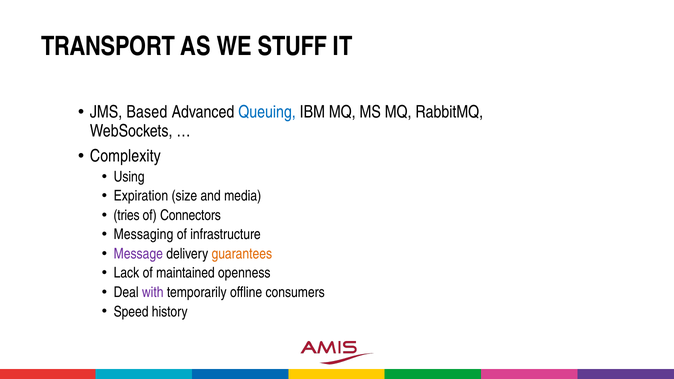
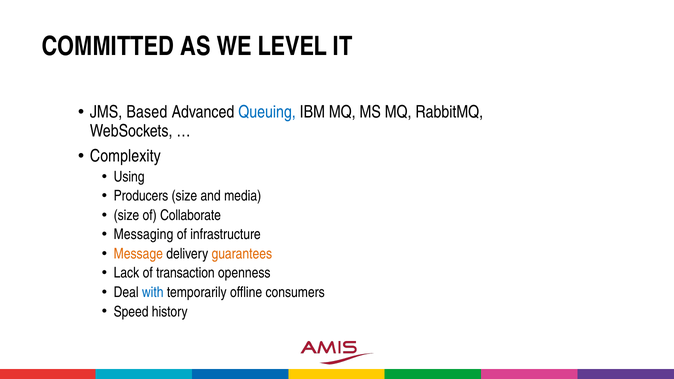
TRANSPORT: TRANSPORT -> COMMITTED (108, 46)
STUFF: STUFF -> LEVEL (293, 46)
Expiration: Expiration -> Producers (141, 196)
tries: tries -> size (126, 215)
Connectors: Connectors -> Collaborate (191, 215)
Message colour: purple -> orange (138, 254)
maintained: maintained -> transaction (185, 273)
with colour: purple -> blue (153, 292)
